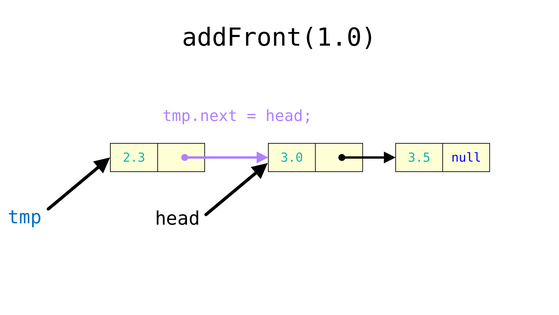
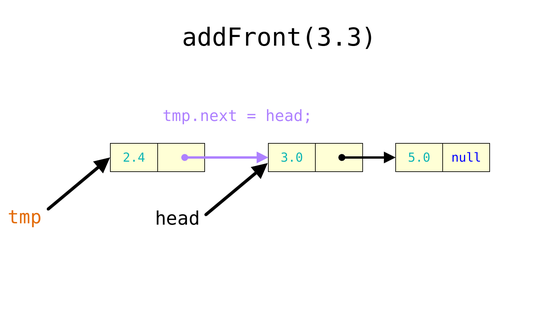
addFront(1.0: addFront(1.0 -> addFront(3.3 (279, 38)
2.3: 2.3 -> 2.4 (134, 157)
3.5: 3.5 -> 5.0 (419, 157)
tmp colour: blue -> orange (25, 217)
